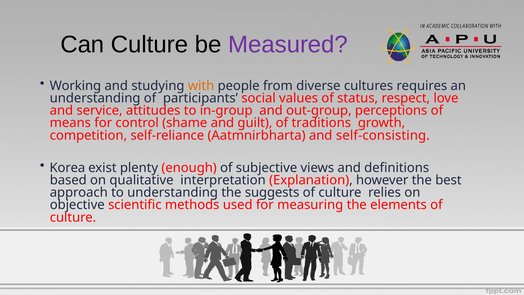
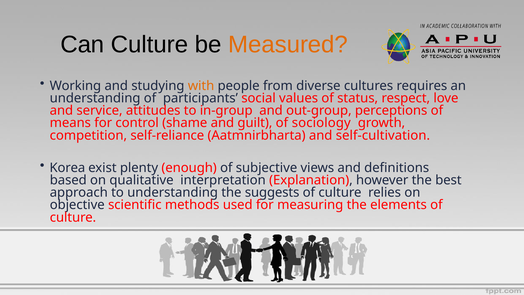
Measured colour: purple -> orange (288, 45)
traditions: traditions -> sociology (321, 123)
self-consisting: self-consisting -> self-cultivation (383, 135)
